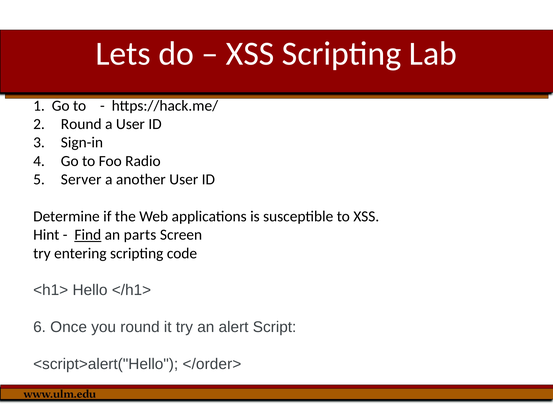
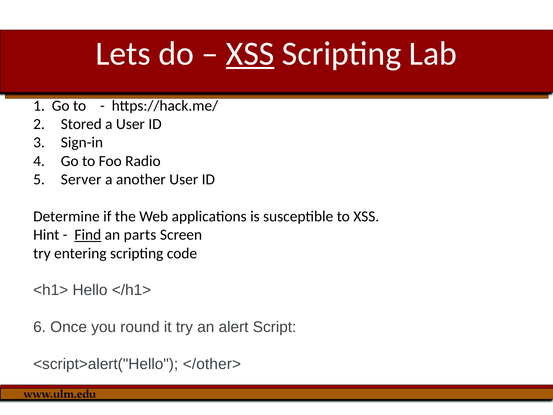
XSS underline: none -> present (250, 54)
Round: Round -> Stored (81, 124)
</order>: </order> -> </other> (212, 364)
